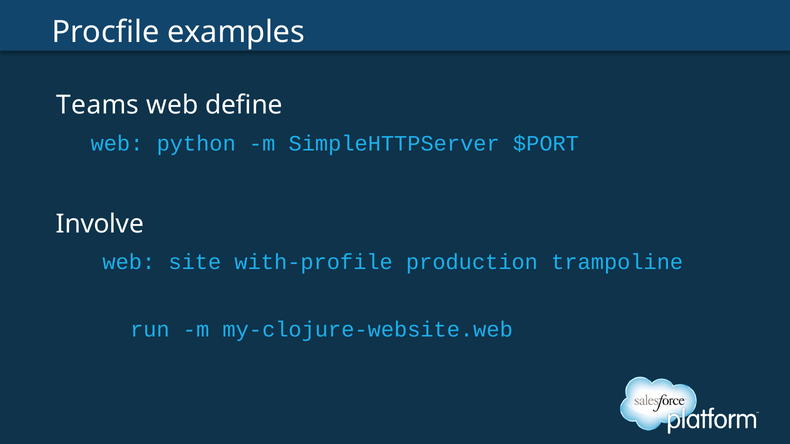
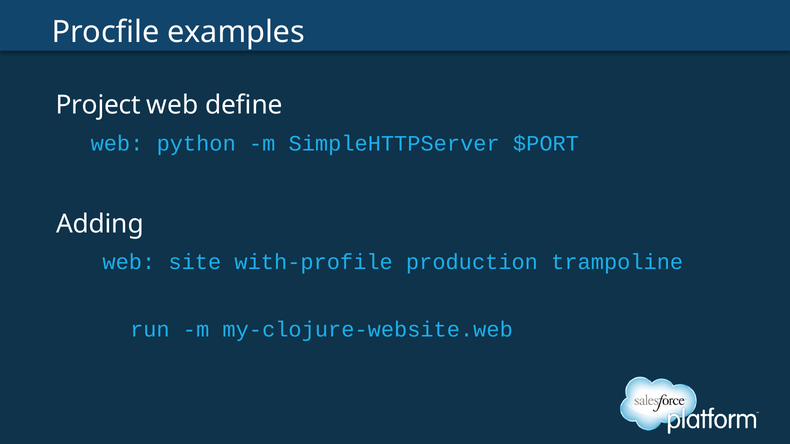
Teams: Teams -> Project (98, 105)
Involve: Involve -> Adding (100, 224)
